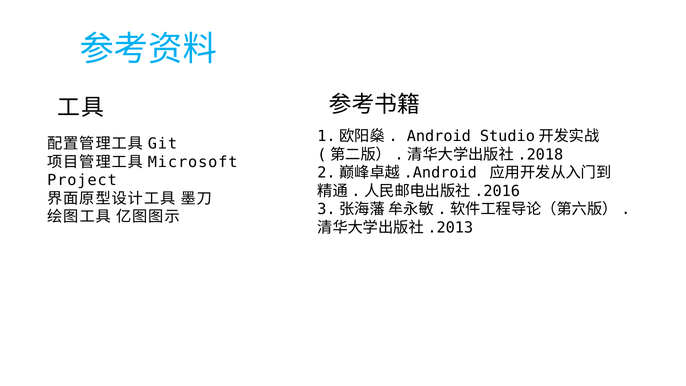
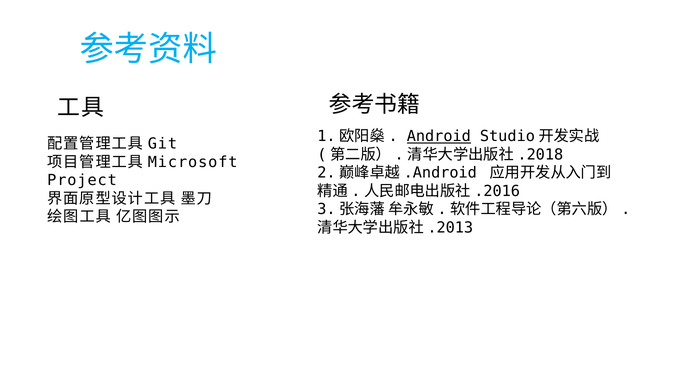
Android underline: none -> present (439, 136)
